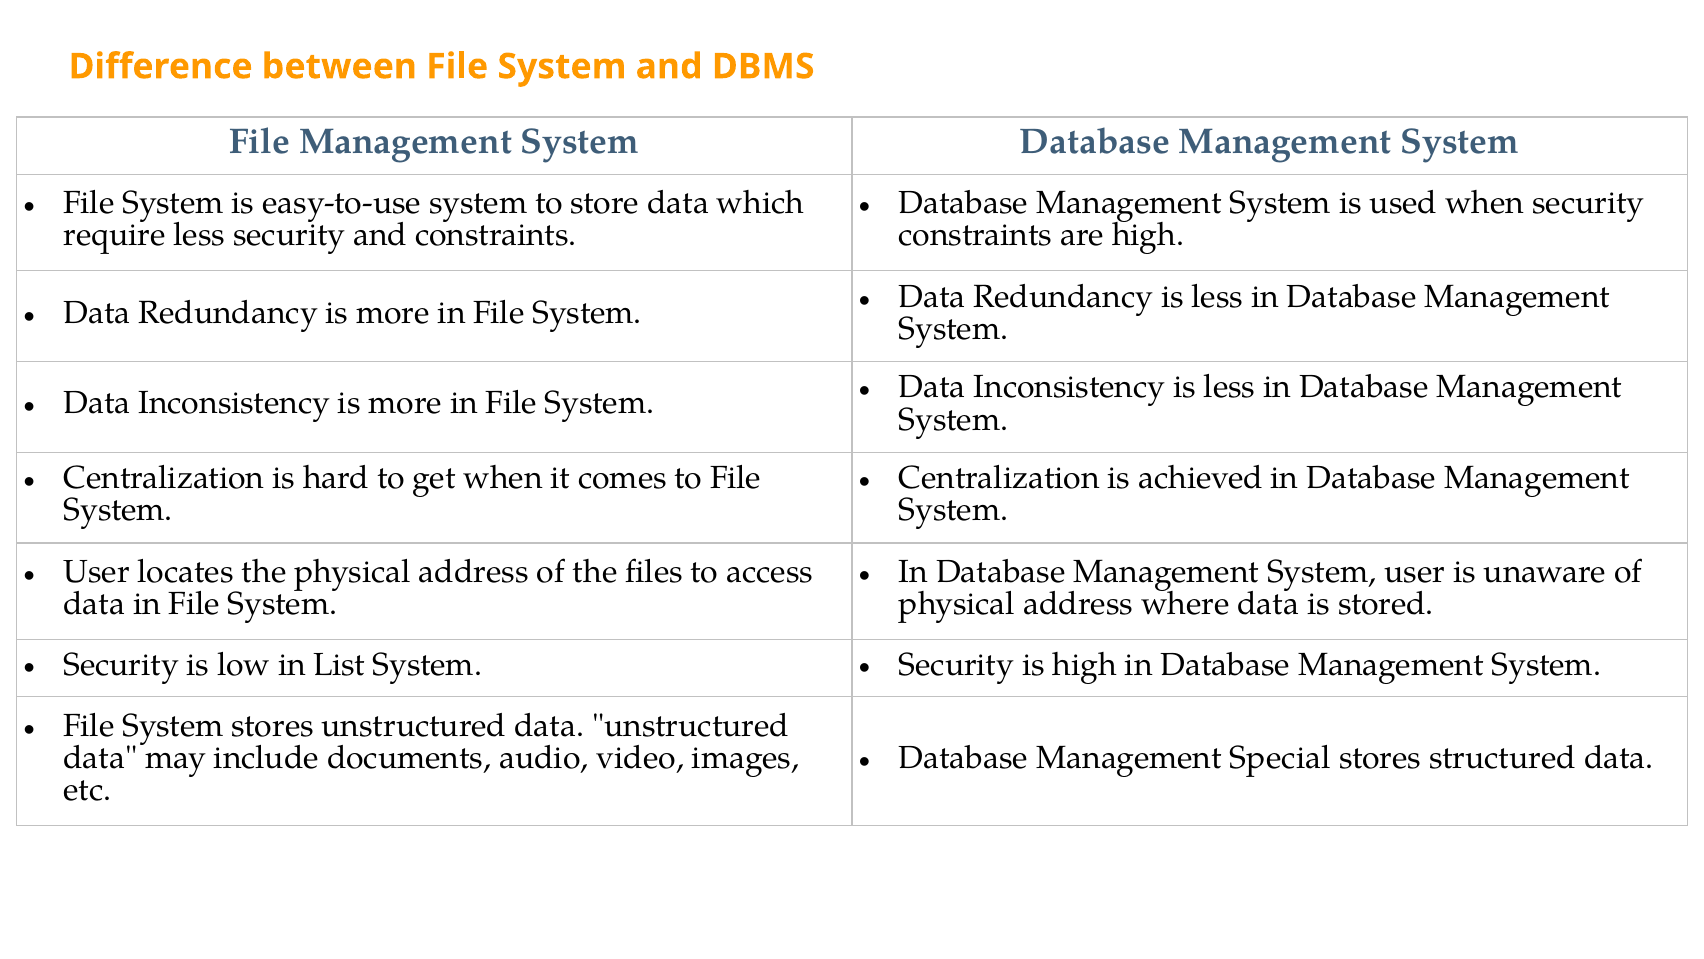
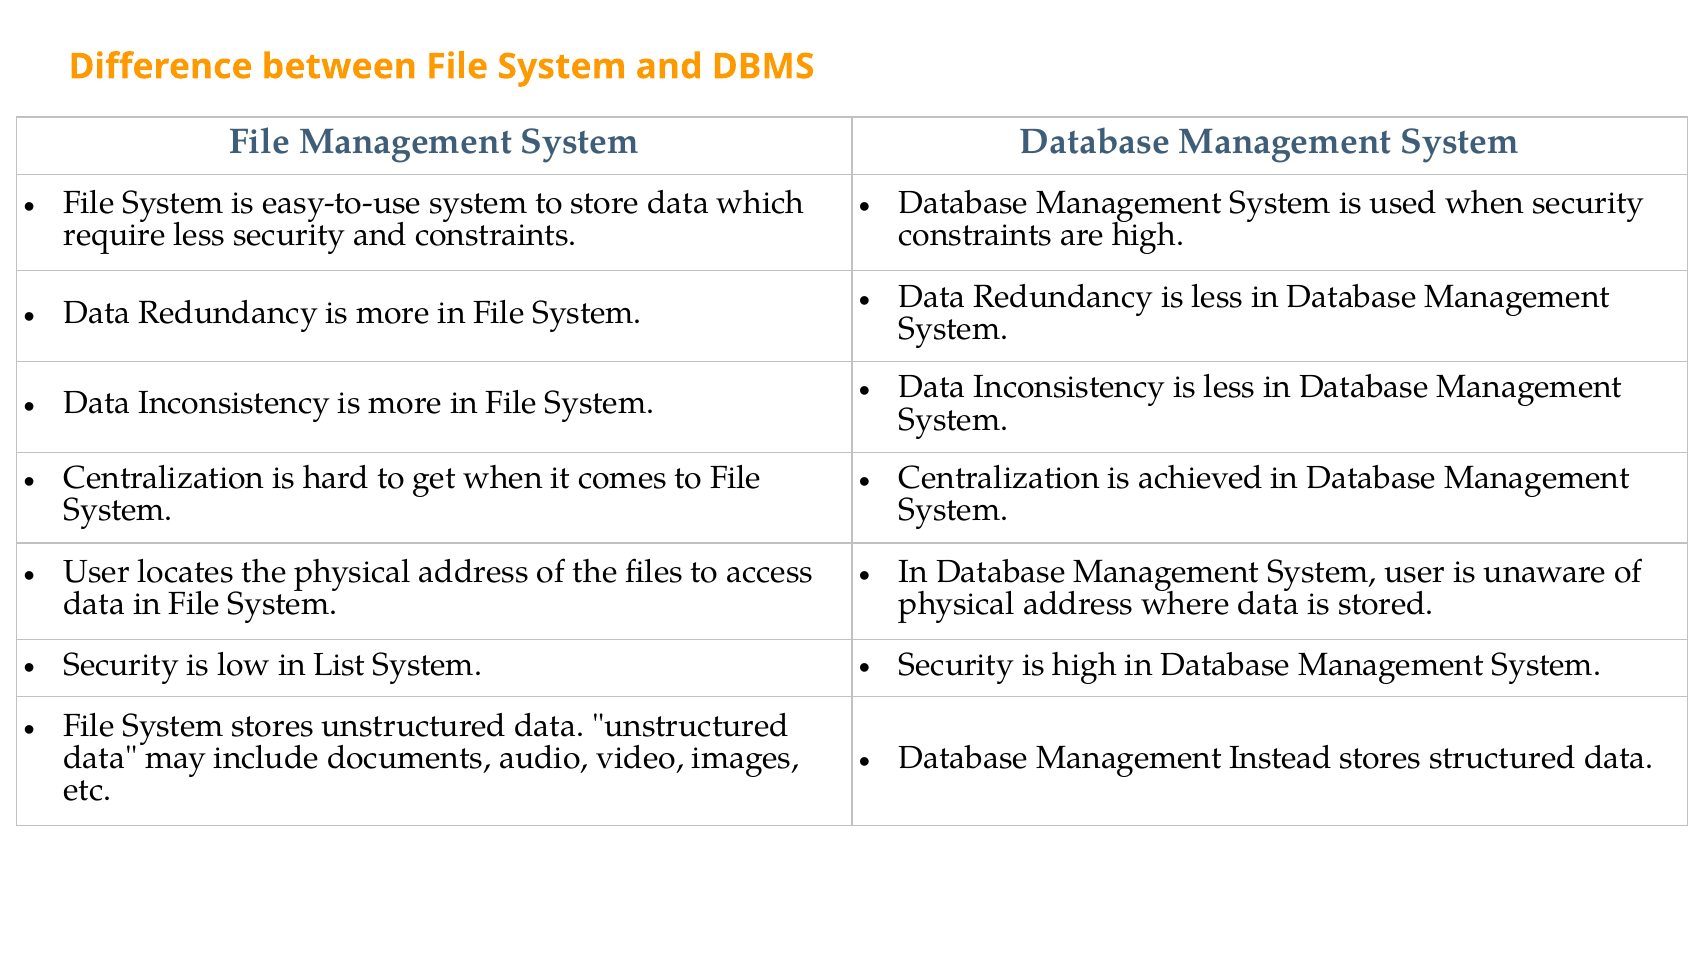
Special: Special -> Instead (1281, 757)
